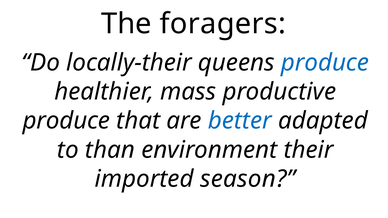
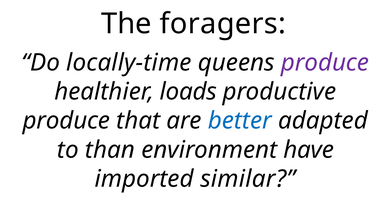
locally-their: locally-their -> locally-time (129, 63)
produce colour: blue -> purple (325, 63)
mass: mass -> loads (188, 92)
their: their -> have (309, 150)
season: season -> similar (248, 179)
